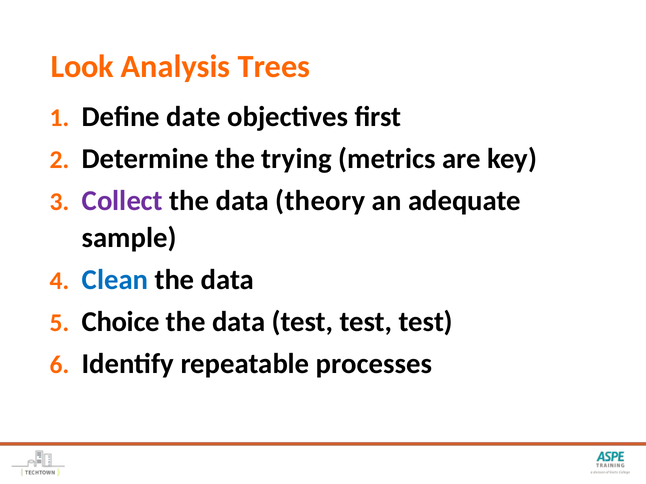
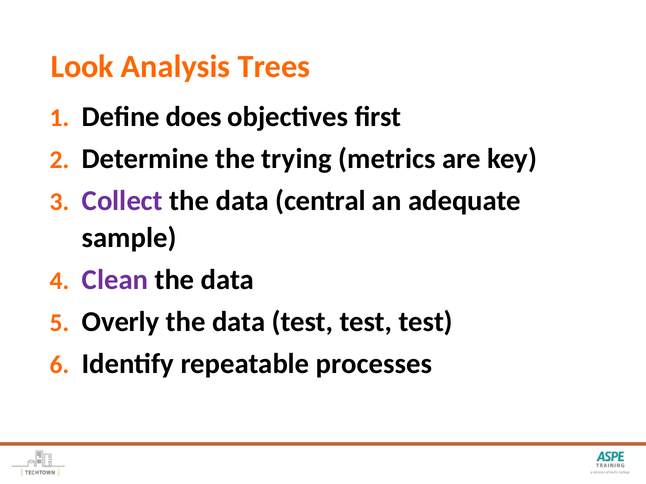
date: date -> does (194, 117)
theory: theory -> central (321, 201)
Clean colour: blue -> purple (115, 280)
Choice: Choice -> Overly (121, 322)
